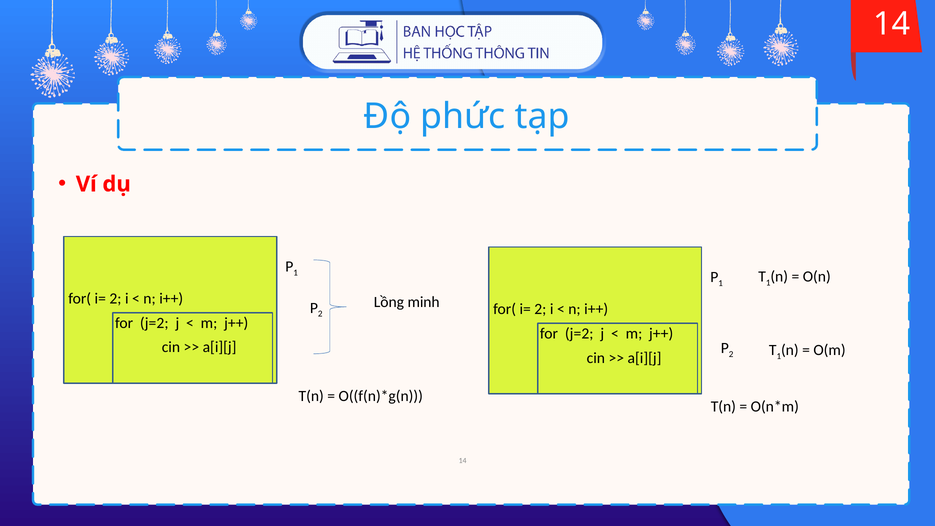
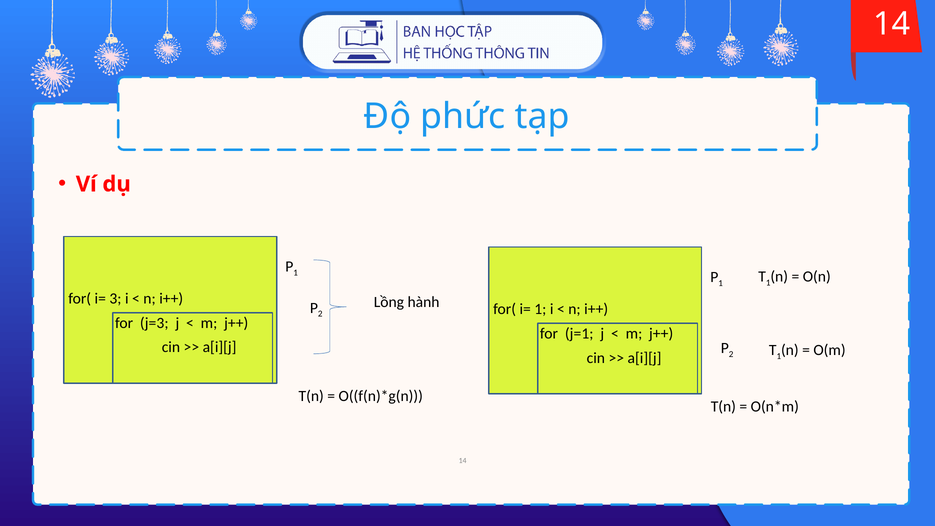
2: 2 -> 3 (115, 299)
minh: minh -> hành (424, 302)
2: 2 -> 1 (540, 309)
j=2: j=2 -> j=3 (154, 323)
j=2: j=2 -> j=1 (579, 334)
